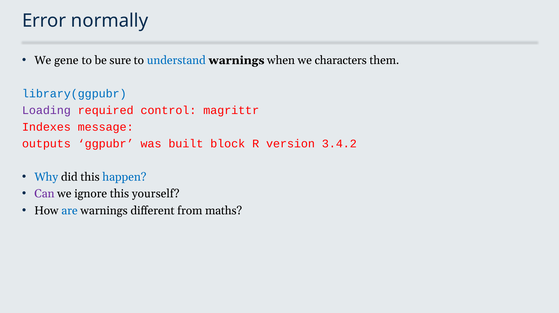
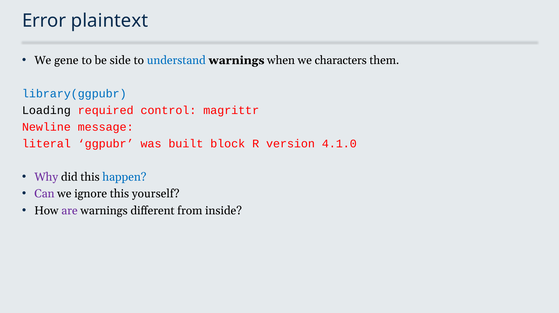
normally: normally -> plaintext (110, 21)
sure: sure -> side (120, 60)
Loading colour: purple -> black (46, 110)
Indexes: Indexes -> Newline (46, 127)
outputs: outputs -> literal (46, 144)
3.4.2: 3.4.2 -> 4.1.0 (339, 144)
Why colour: blue -> purple (46, 177)
are colour: blue -> purple (70, 211)
maths: maths -> inside (223, 211)
